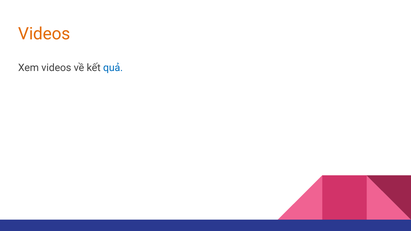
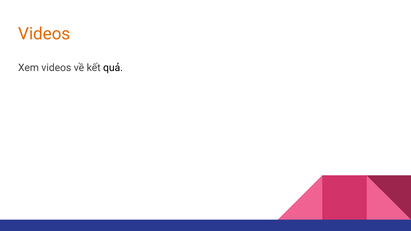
quả colour: blue -> black (113, 68)
